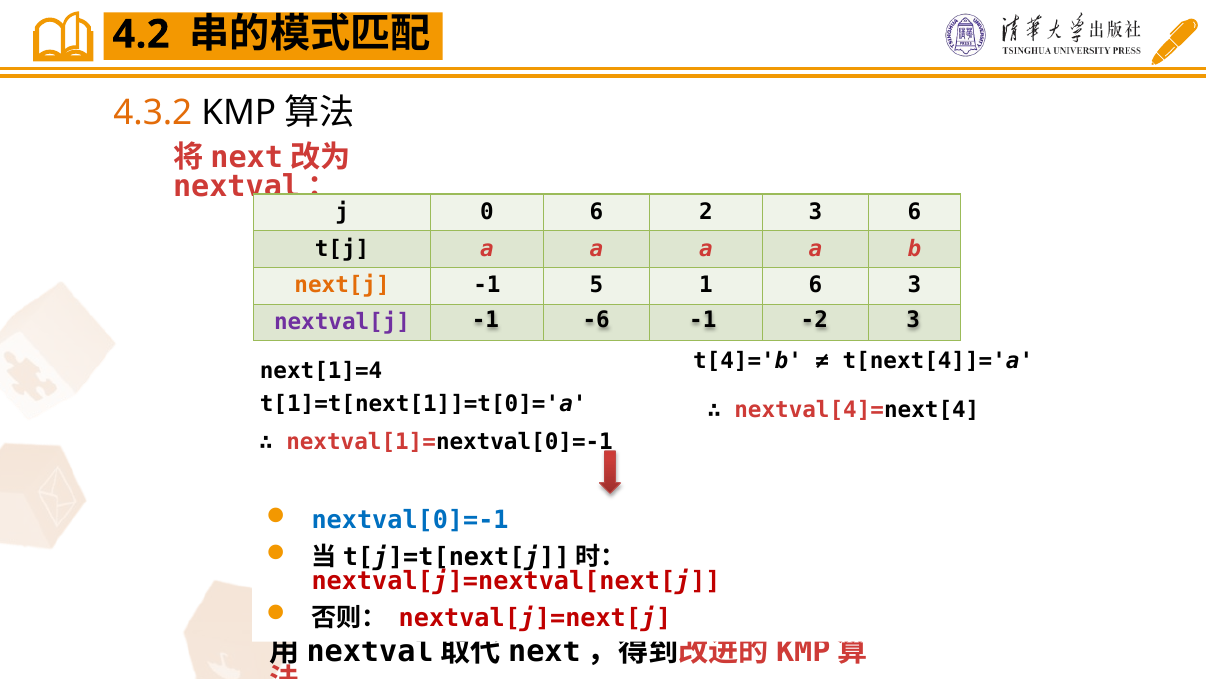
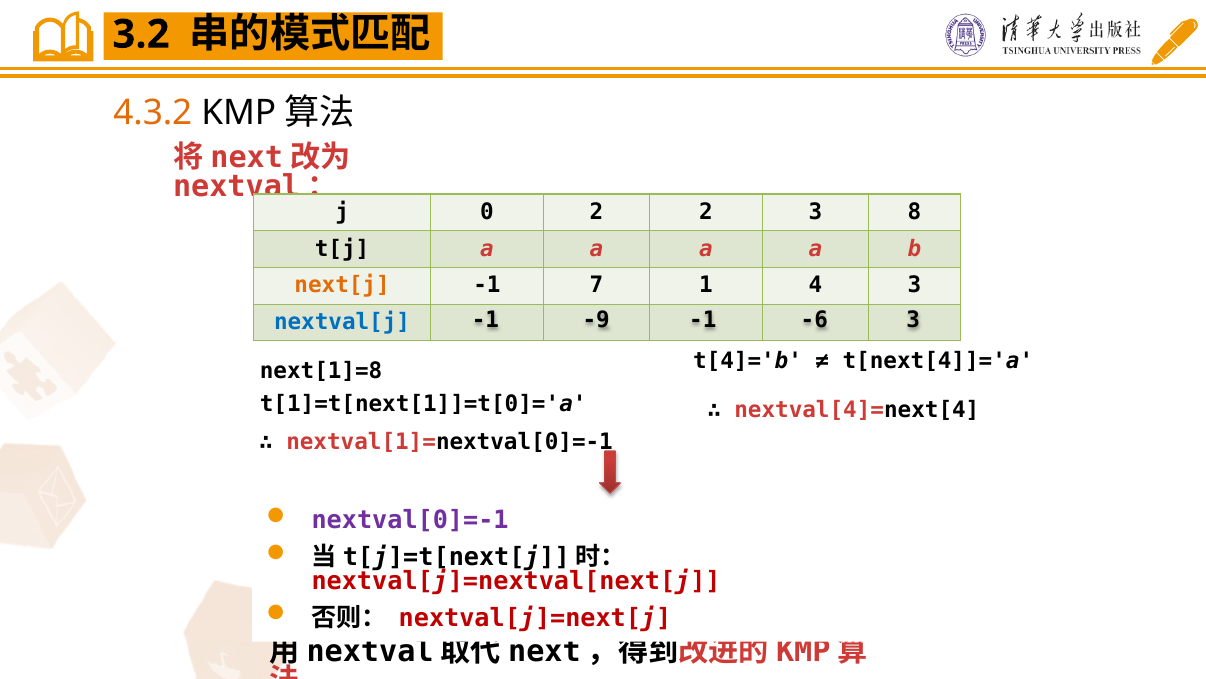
4.2: 4.2 -> 3.2 (141, 34)
0 6: 6 -> 2 (597, 212)
3 6: 6 -> 8 (914, 212)
5: 5 -> 7 (597, 285)
1 6: 6 -> 4 (816, 285)
nextval[j colour: purple -> blue (342, 322)
-6: -6 -> -9 (596, 320)
-2: -2 -> -6 (814, 320)
next[1]=4: next[1]=4 -> next[1]=8 (321, 371)
nextval[0]=-1 colour: blue -> purple (410, 520)
